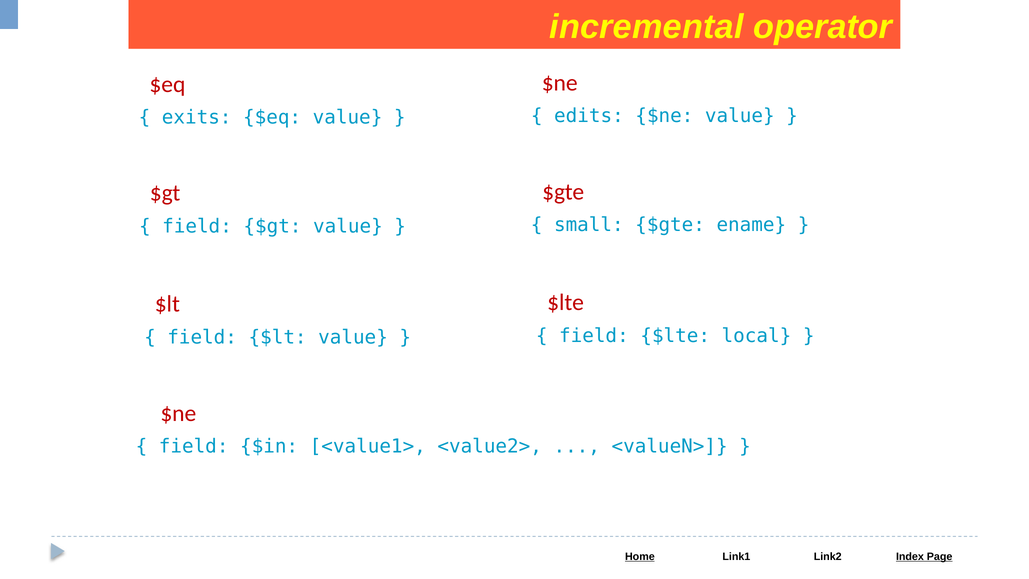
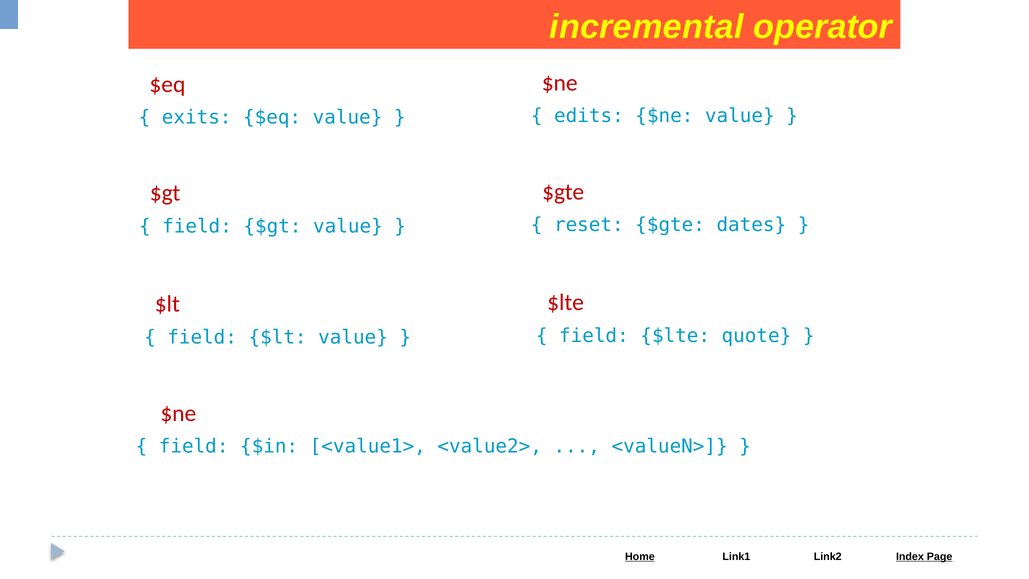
small: small -> reset (589, 225)
ename: ename -> dates (751, 225)
local: local -> quote (756, 336)
